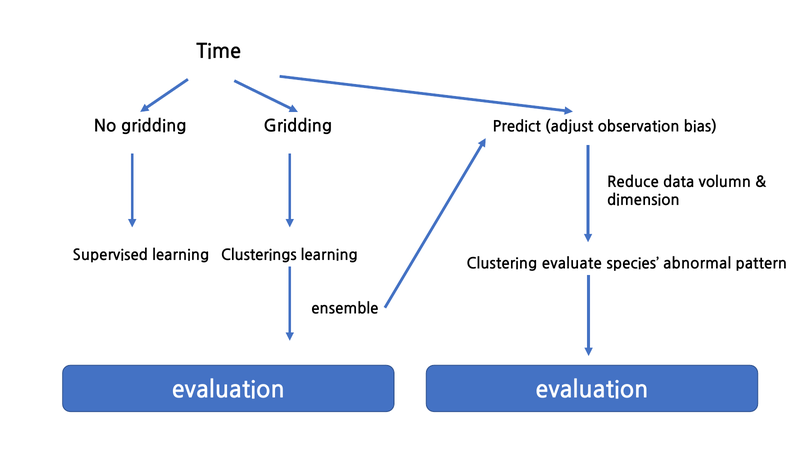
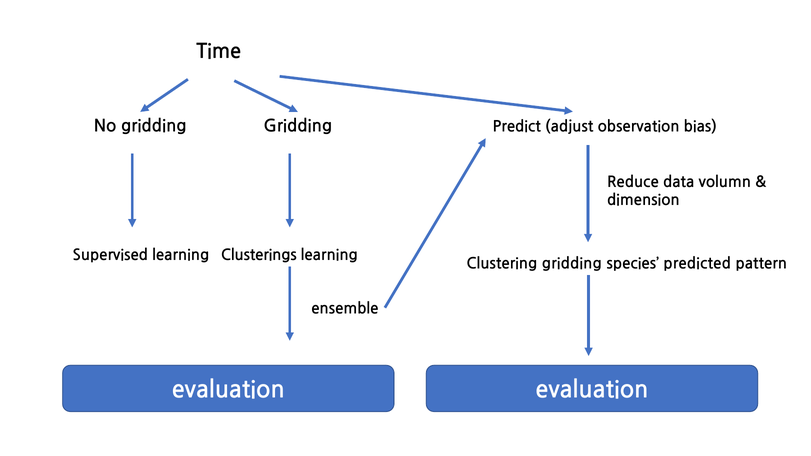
Clustering evaluate: evaluate -> gridding (572, 264)
abnormal: abnormal -> predicted (697, 264)
